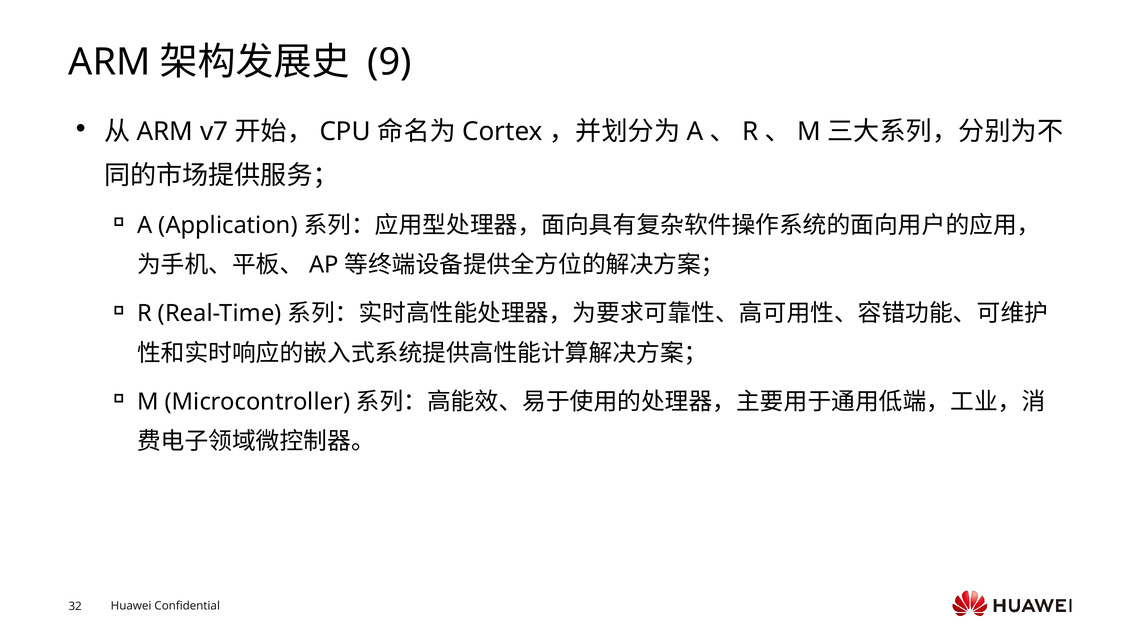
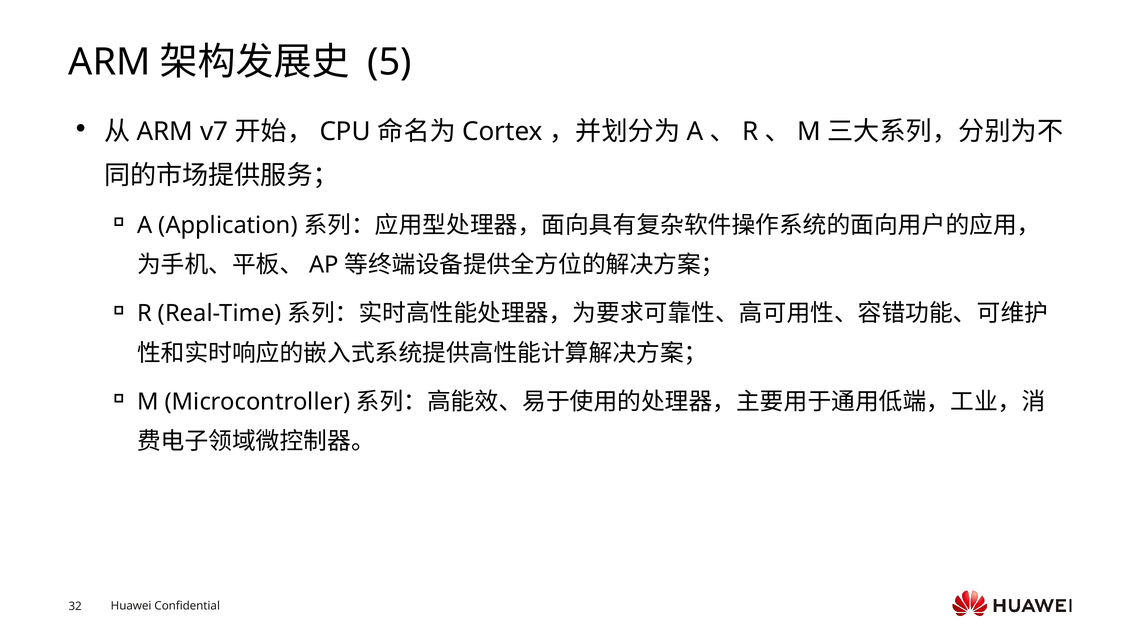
9: 9 -> 5 (390, 62)
